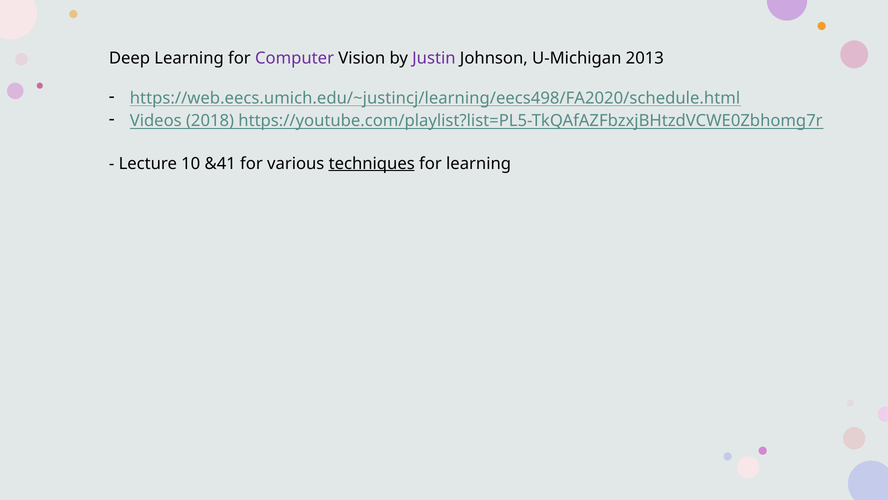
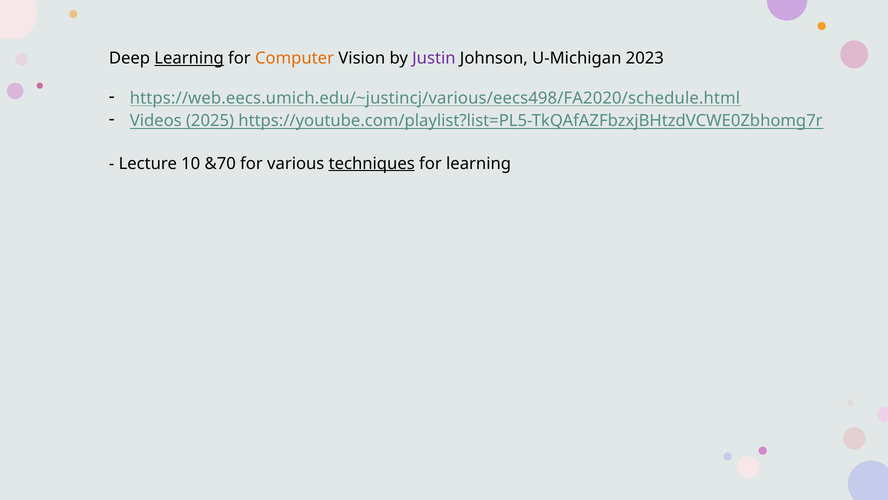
Learning underline: none -> present (189, 58)
Computer colour: purple -> orange (295, 58)
2013: 2013 -> 2023 (645, 58)
https://web.eecs.umich.edu/~justincj/learning/eecs498/FA2020/schedule.html: https://web.eecs.umich.edu/~justincj/learning/eecs498/FA2020/schedule.html -> https://web.eecs.umich.edu/~justincj/various/eecs498/FA2020/schedule.html (435, 98)
2018: 2018 -> 2025 (210, 121)
&41: &41 -> &70 (220, 163)
